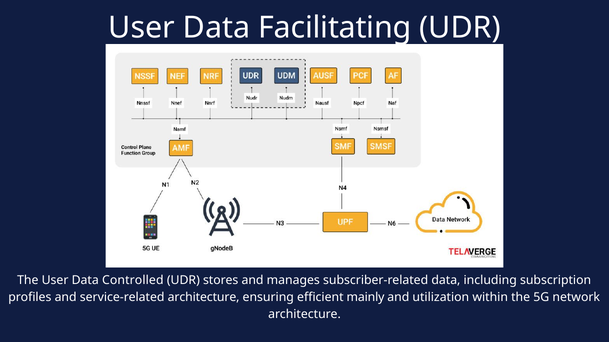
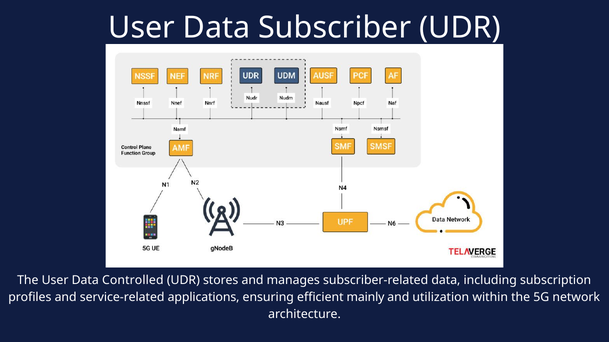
Facilitating: Facilitating -> Subscriber (335, 28)
service-related architecture: architecture -> applications (204, 298)
